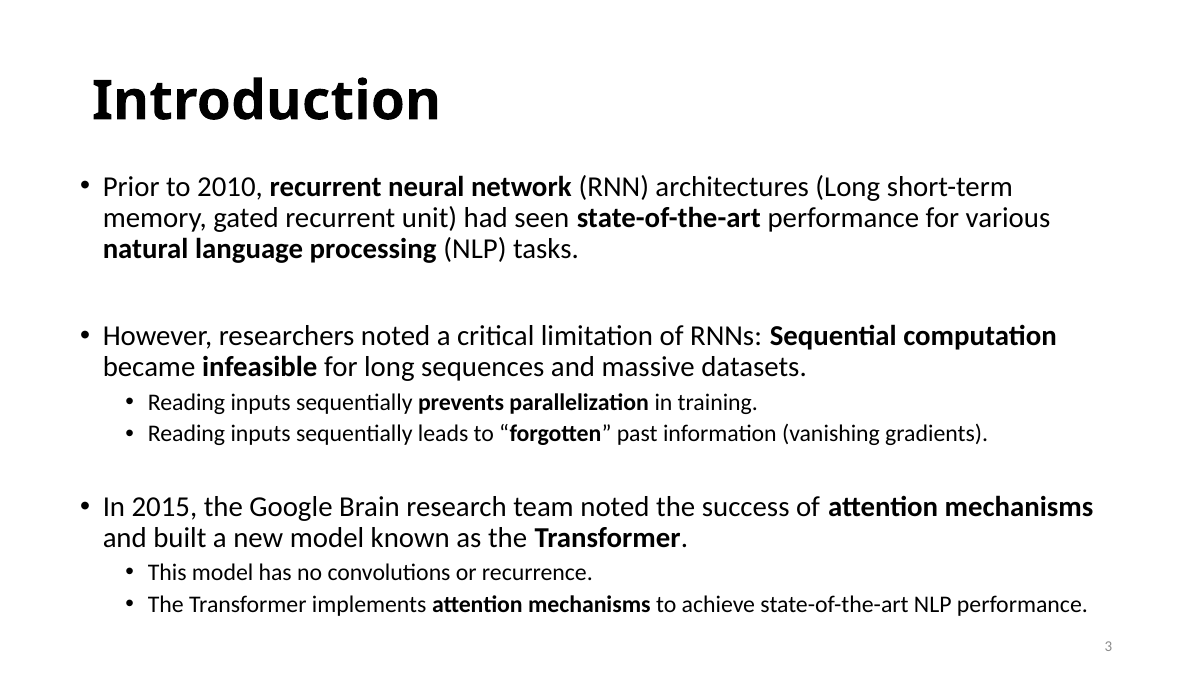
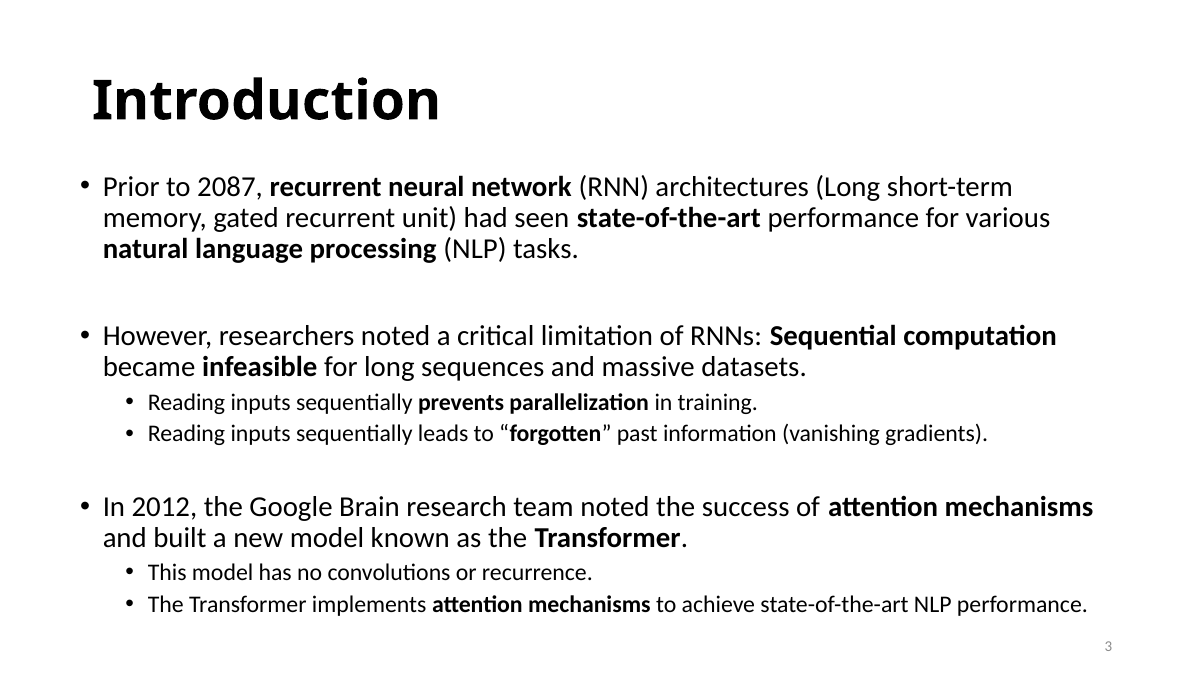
2010: 2010 -> 2087 (230, 187)
2015: 2015 -> 2012 (164, 507)
